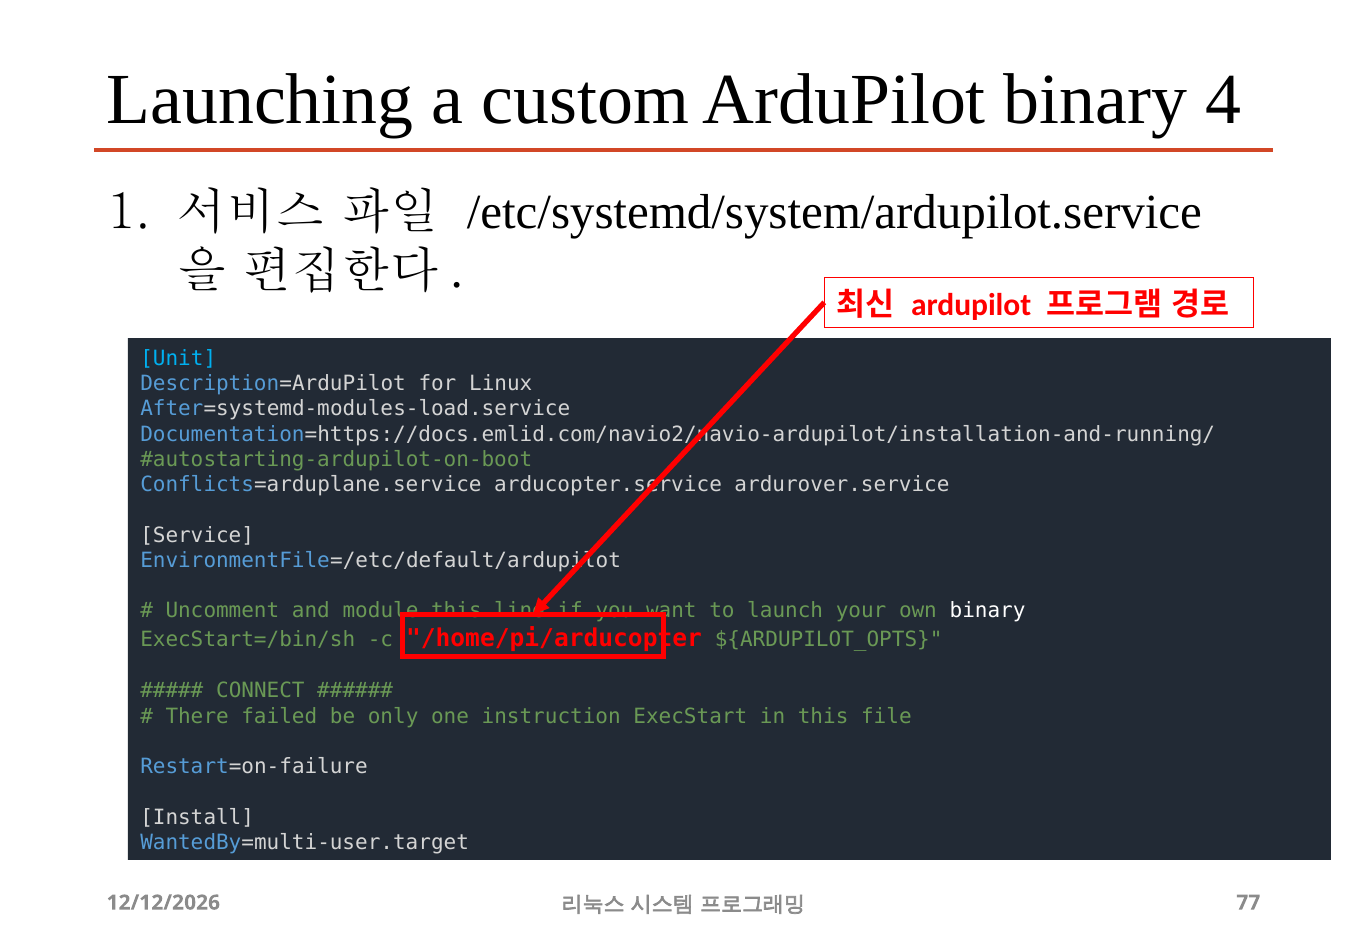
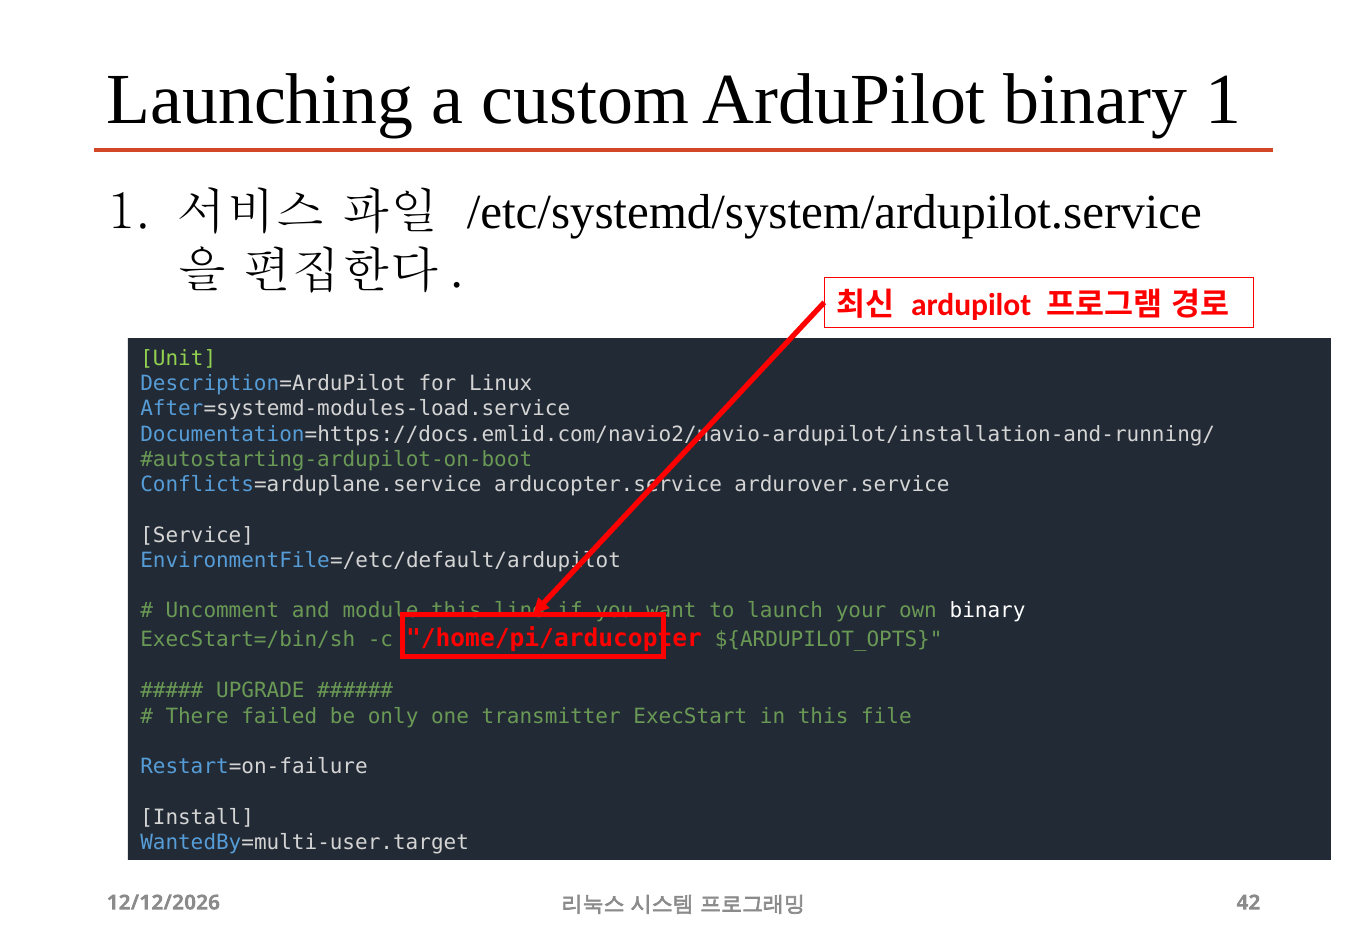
binary 4: 4 -> 1 (1223, 100)
Unit colour: light blue -> light green (178, 358)
CONNECT: CONNECT -> UPGRADE (260, 690)
instruction: instruction -> transmitter (551, 716)
77: 77 -> 42 (1248, 902)
